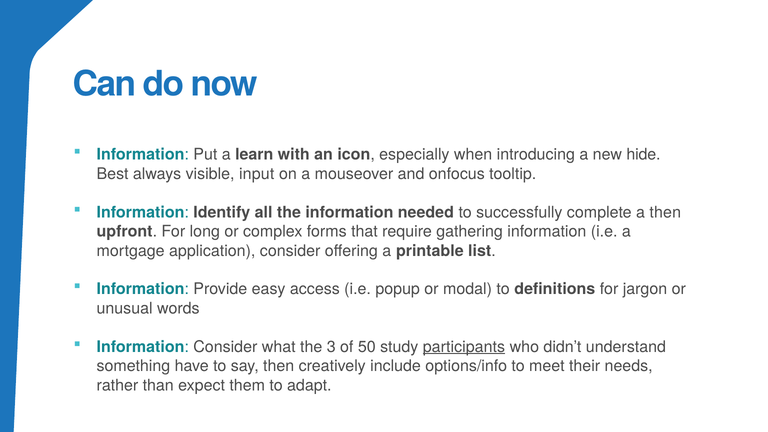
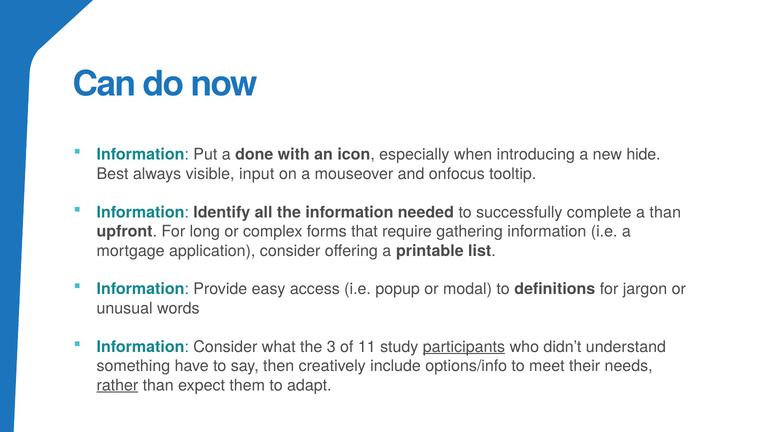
learn: learn -> done (254, 155)
a then: then -> than (665, 212)
50: 50 -> 11 (367, 347)
rather underline: none -> present (117, 385)
